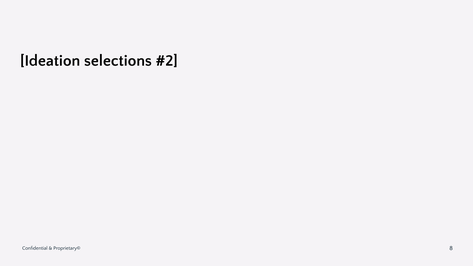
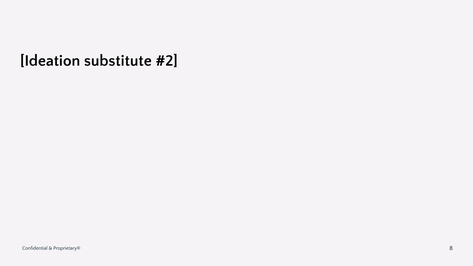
selections: selections -> substitute (118, 61)
